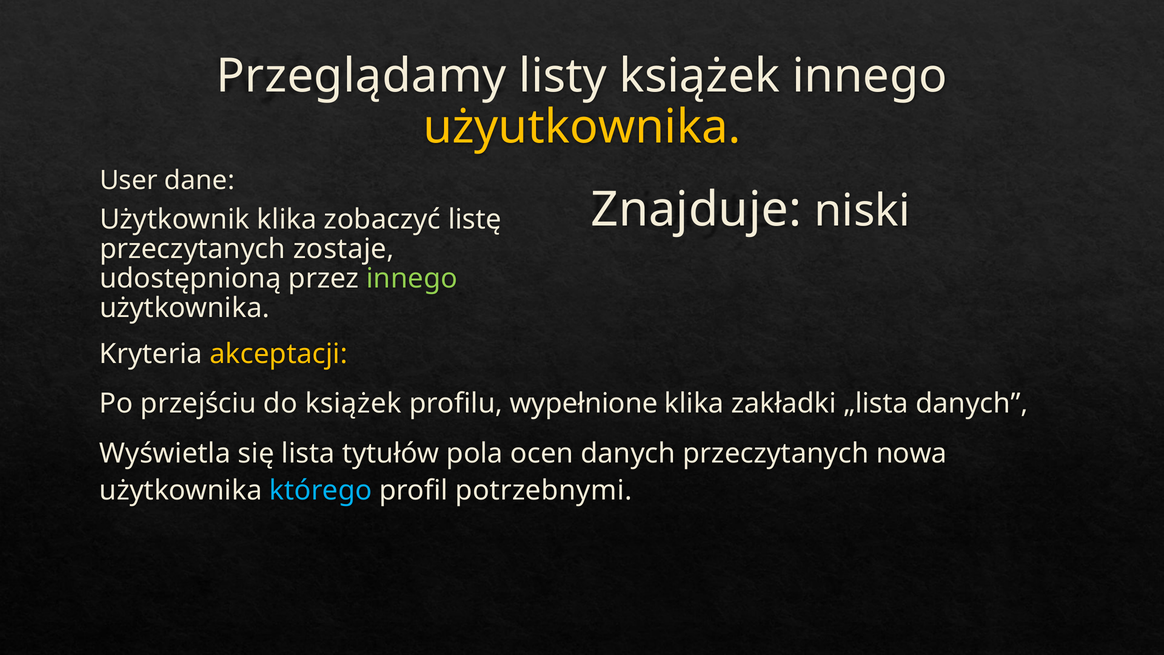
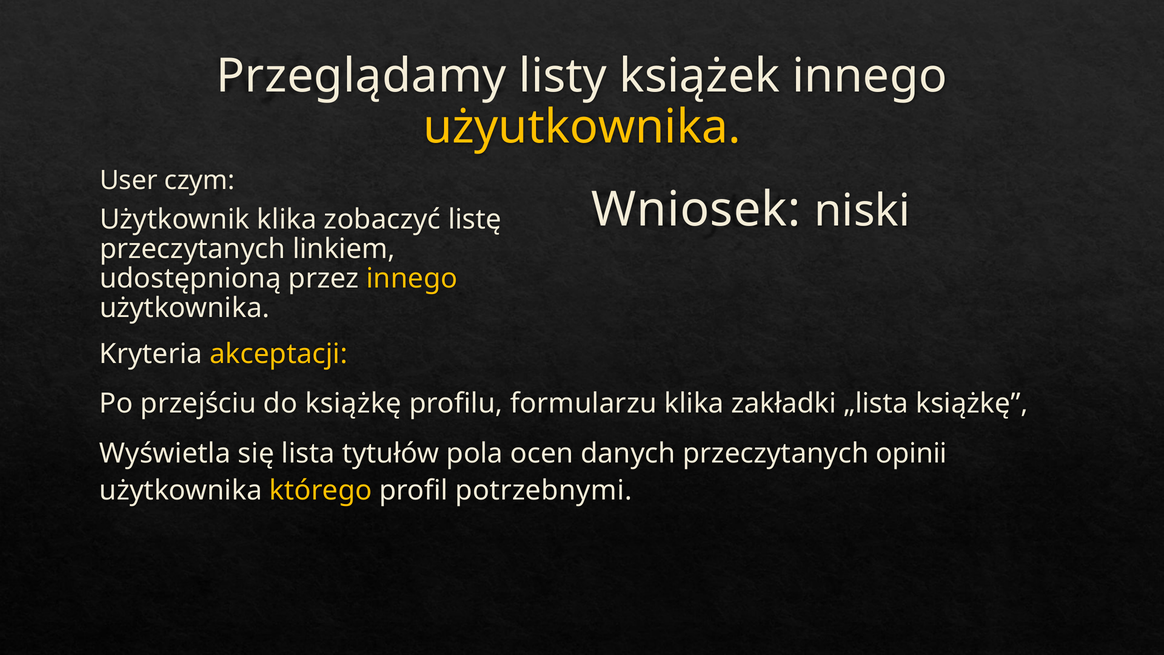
dane: dane -> czym (200, 180)
Znajduje: Znajduje -> Wniosek (696, 210)
zostaje: zostaje -> linkiem (344, 249)
innego colour: light green -> yellow (412, 278)
do książek: książek -> książkę (353, 404)
wypełnione: wypełnione -> formularzu (584, 404)
„lista danych: danych -> książkę (972, 404)
nowa: nowa -> opinii (911, 453)
którego colour: light blue -> yellow (321, 490)
